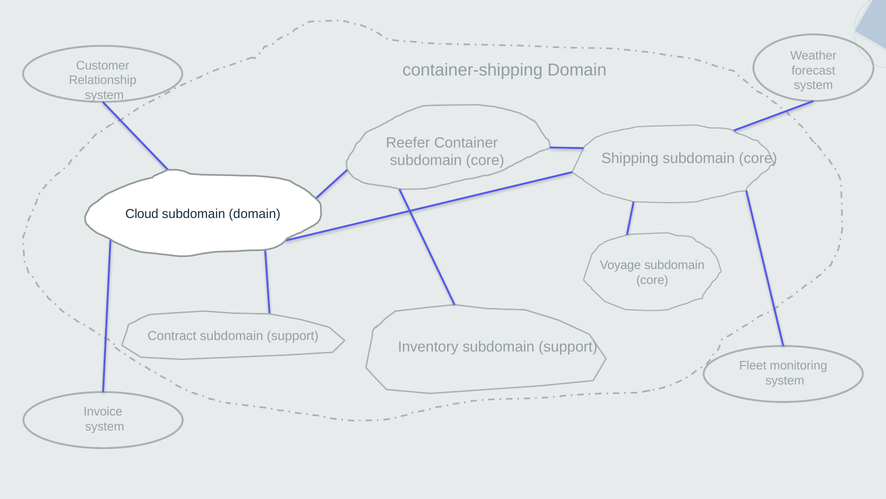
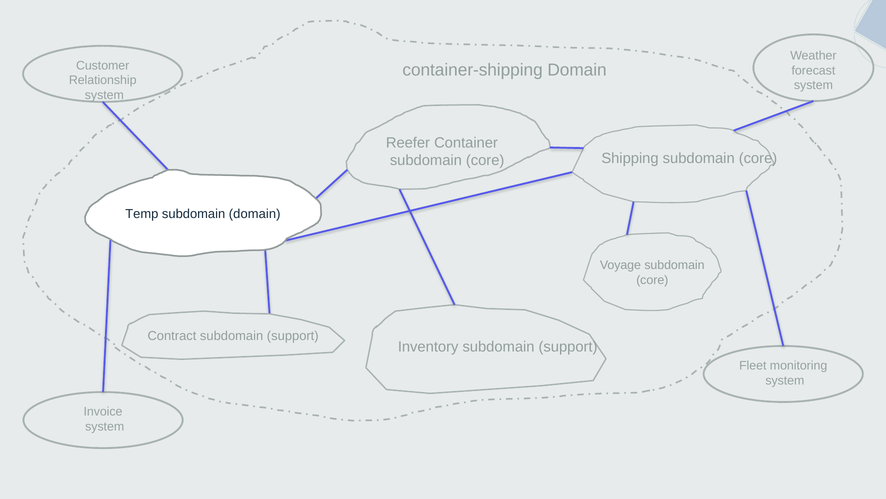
Cloud: Cloud -> Temp (142, 214)
